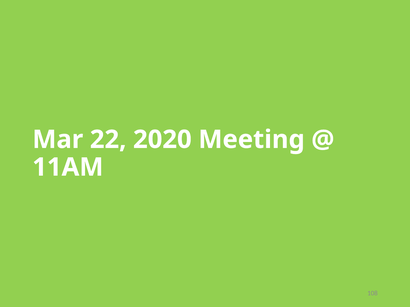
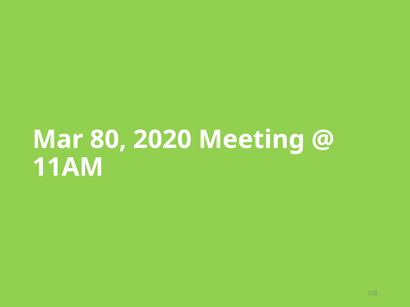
22: 22 -> 80 (108, 140)
